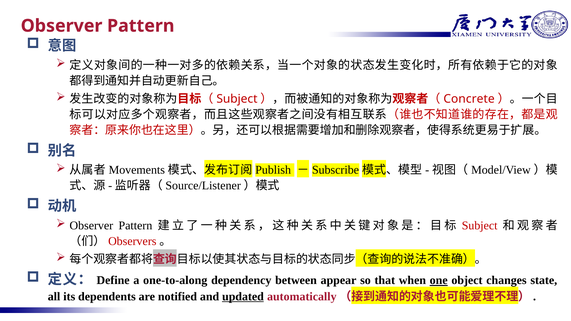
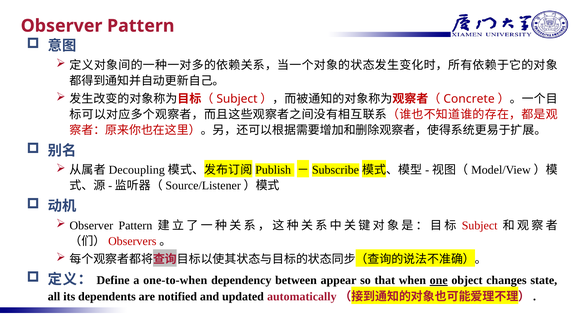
Movements: Movements -> Decoupling (137, 170)
one-to-along: one-to-along -> one-to-when (175, 281)
updated underline: present -> none (243, 297)
